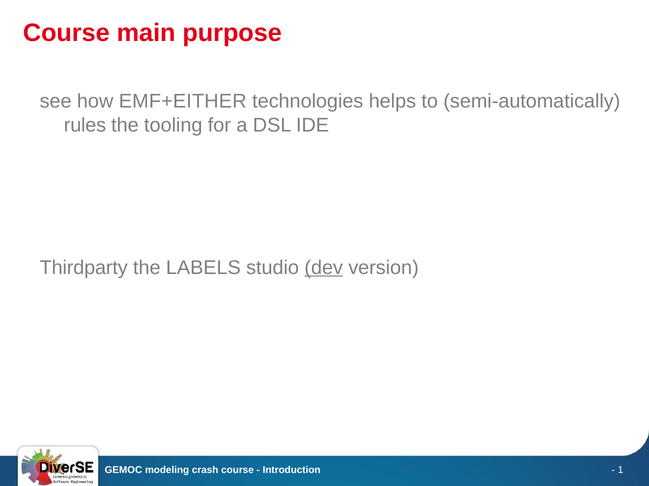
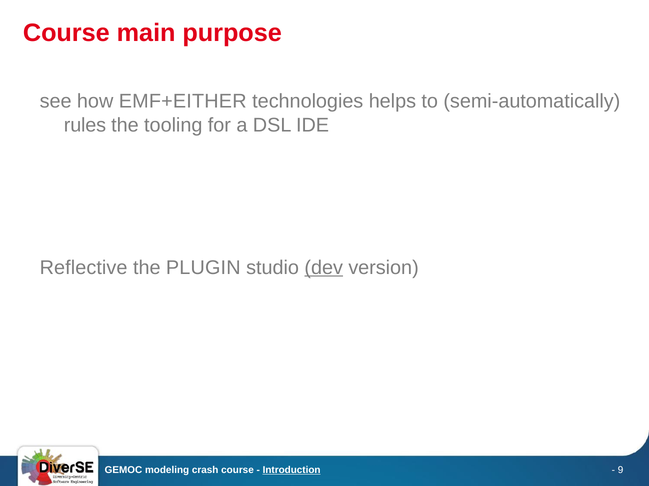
Thirdparty: Thirdparty -> Reflective (84, 268)
LABELS: LABELS -> PLUGIN (203, 268)
Introduction underline: none -> present (292, 471)
1: 1 -> 9 (621, 471)
